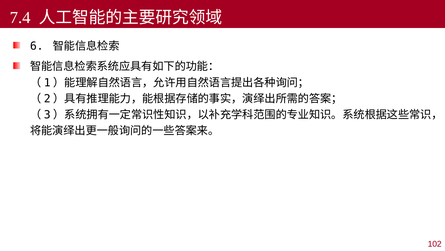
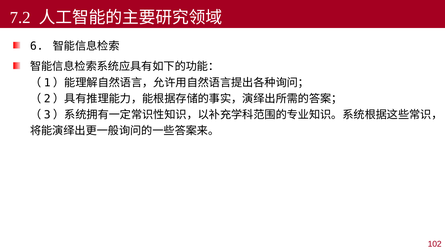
7.4: 7.4 -> 7.2 (20, 17)
